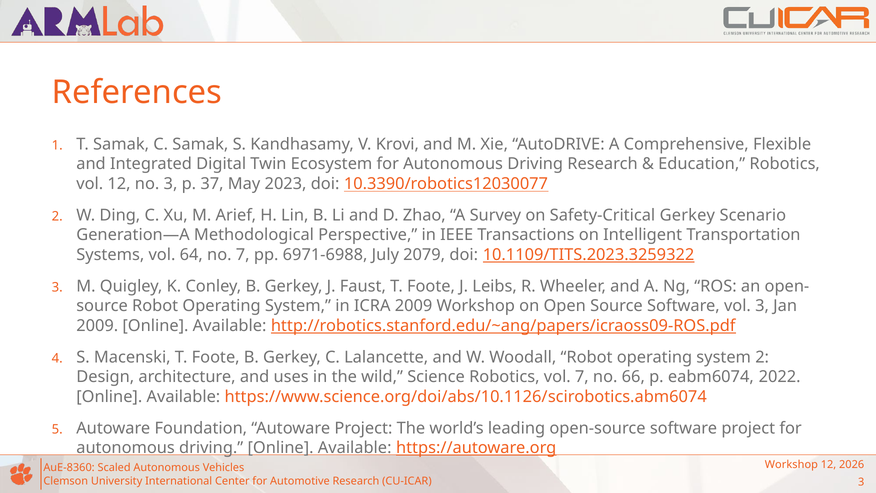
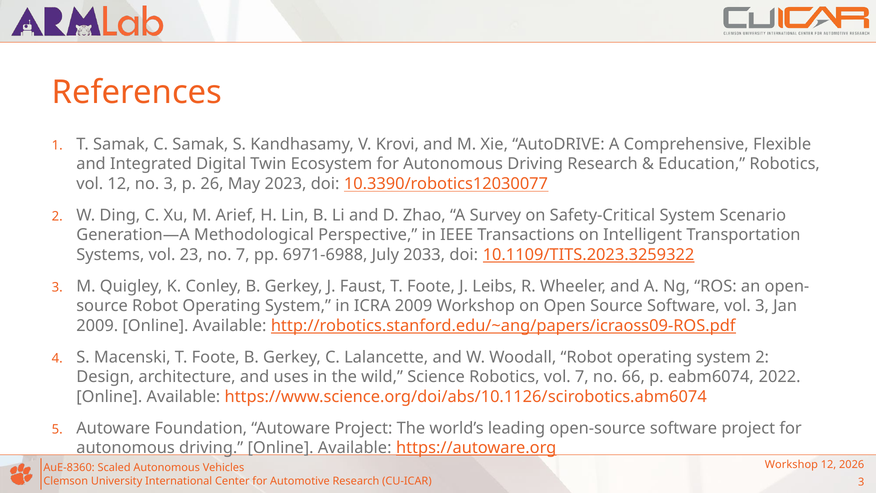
37: 37 -> 26 (212, 184)
Safety-Critical Gerkey: Gerkey -> System (687, 215)
64: 64 -> 23 (191, 255)
2079: 2079 -> 2033 (424, 255)
